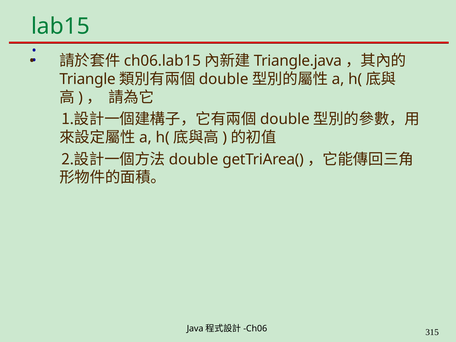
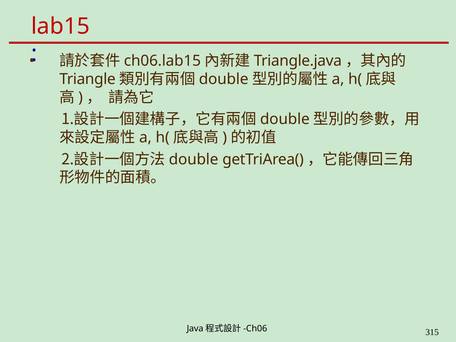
lab15 colour: green -> red (60, 26)
